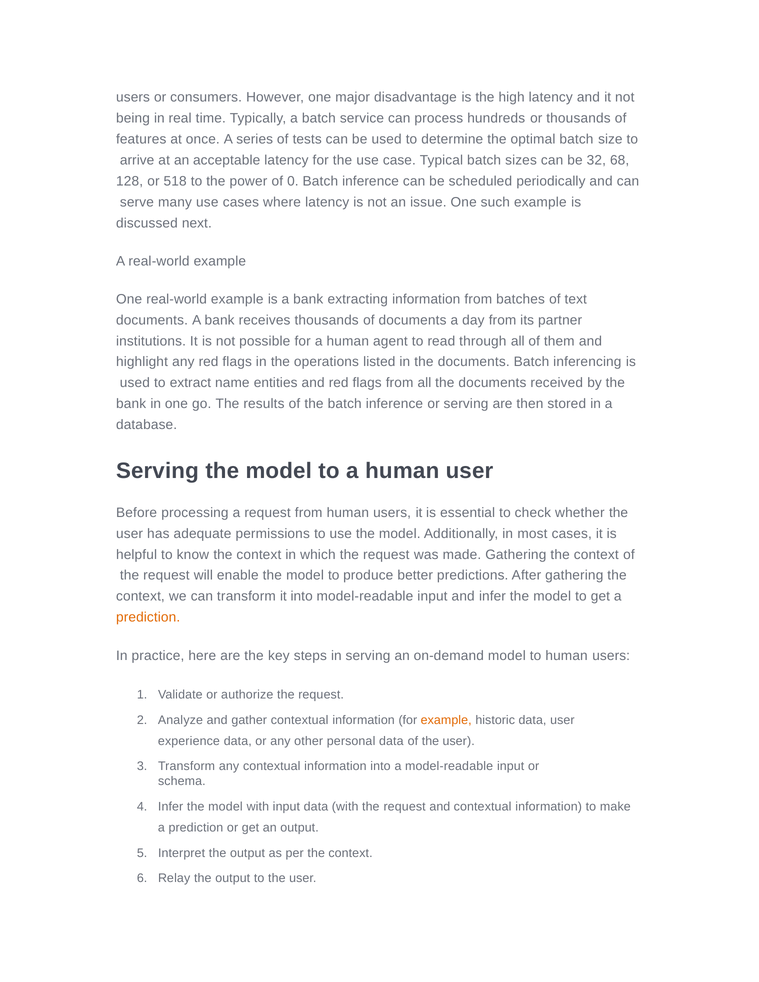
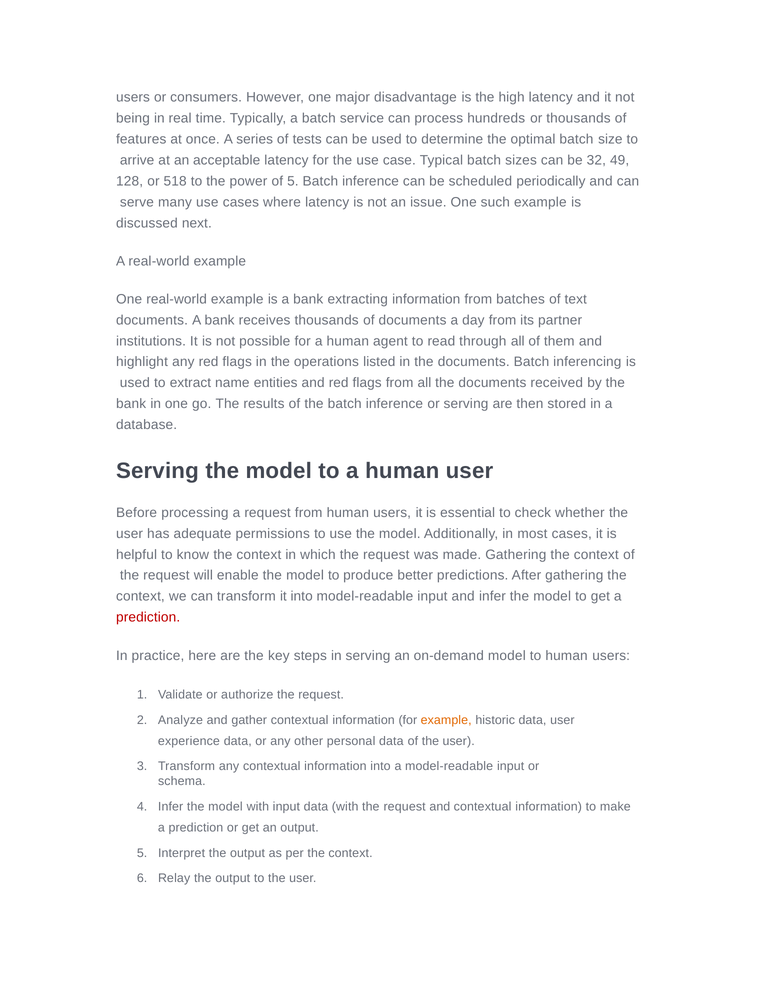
68: 68 -> 49 (620, 160)
of 0: 0 -> 5 (293, 181)
prediction colour: orange -> red (148, 618)
